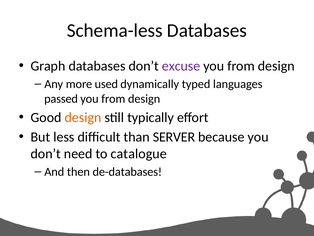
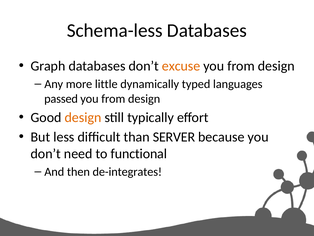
excuse colour: purple -> orange (181, 66)
used: used -> little (106, 84)
catalogue: catalogue -> functional (139, 153)
de-databases: de-databases -> de-integrates (127, 172)
